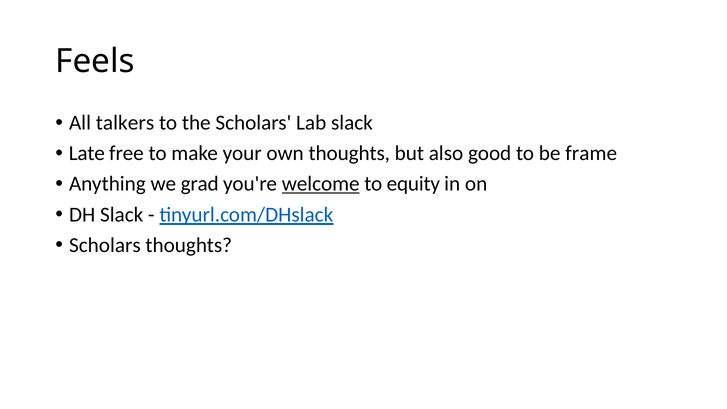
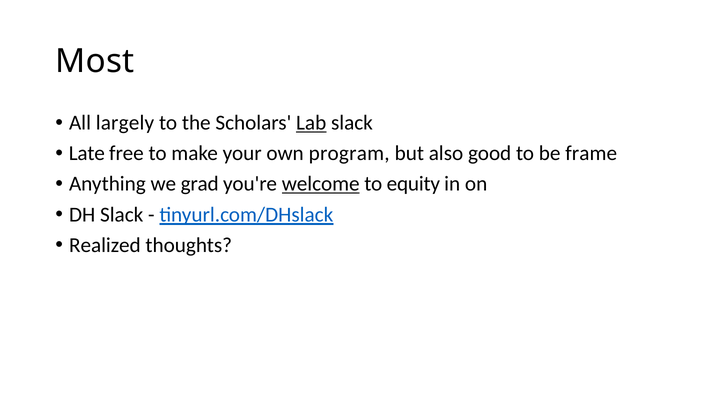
Feels: Feels -> Most (95, 61)
talkers: talkers -> largely (125, 123)
Lab underline: none -> present (311, 123)
own thoughts: thoughts -> program (349, 153)
Scholars: Scholars -> Realized (105, 245)
